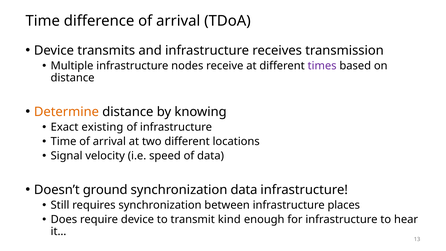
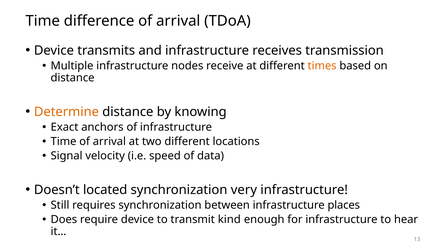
times colour: purple -> orange (322, 66)
existing: existing -> anchors (102, 127)
ground: ground -> located (105, 190)
synchronization data: data -> very (244, 190)
